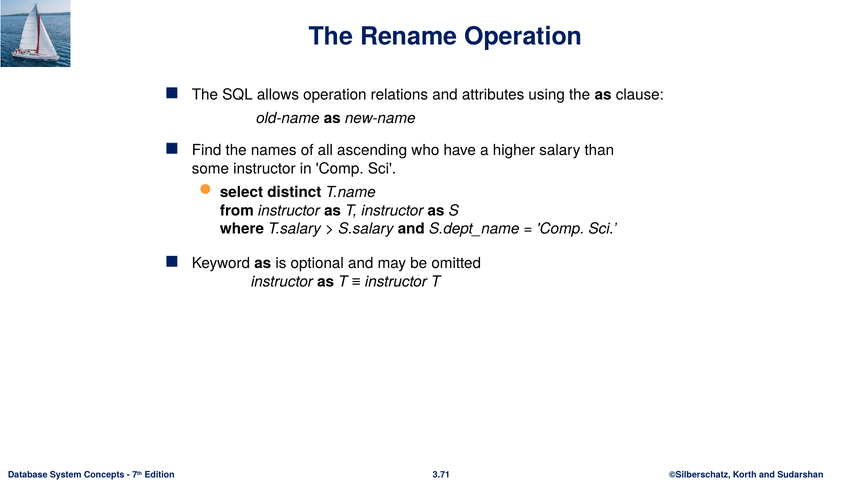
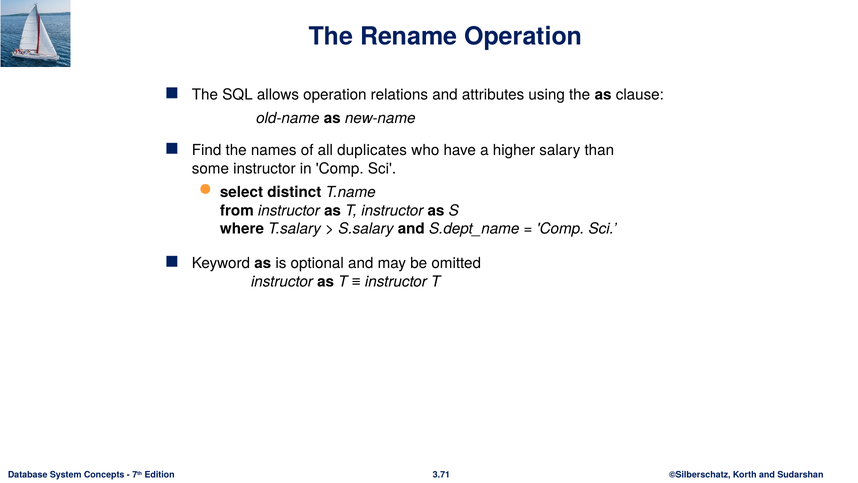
ascending: ascending -> duplicates (372, 150)
